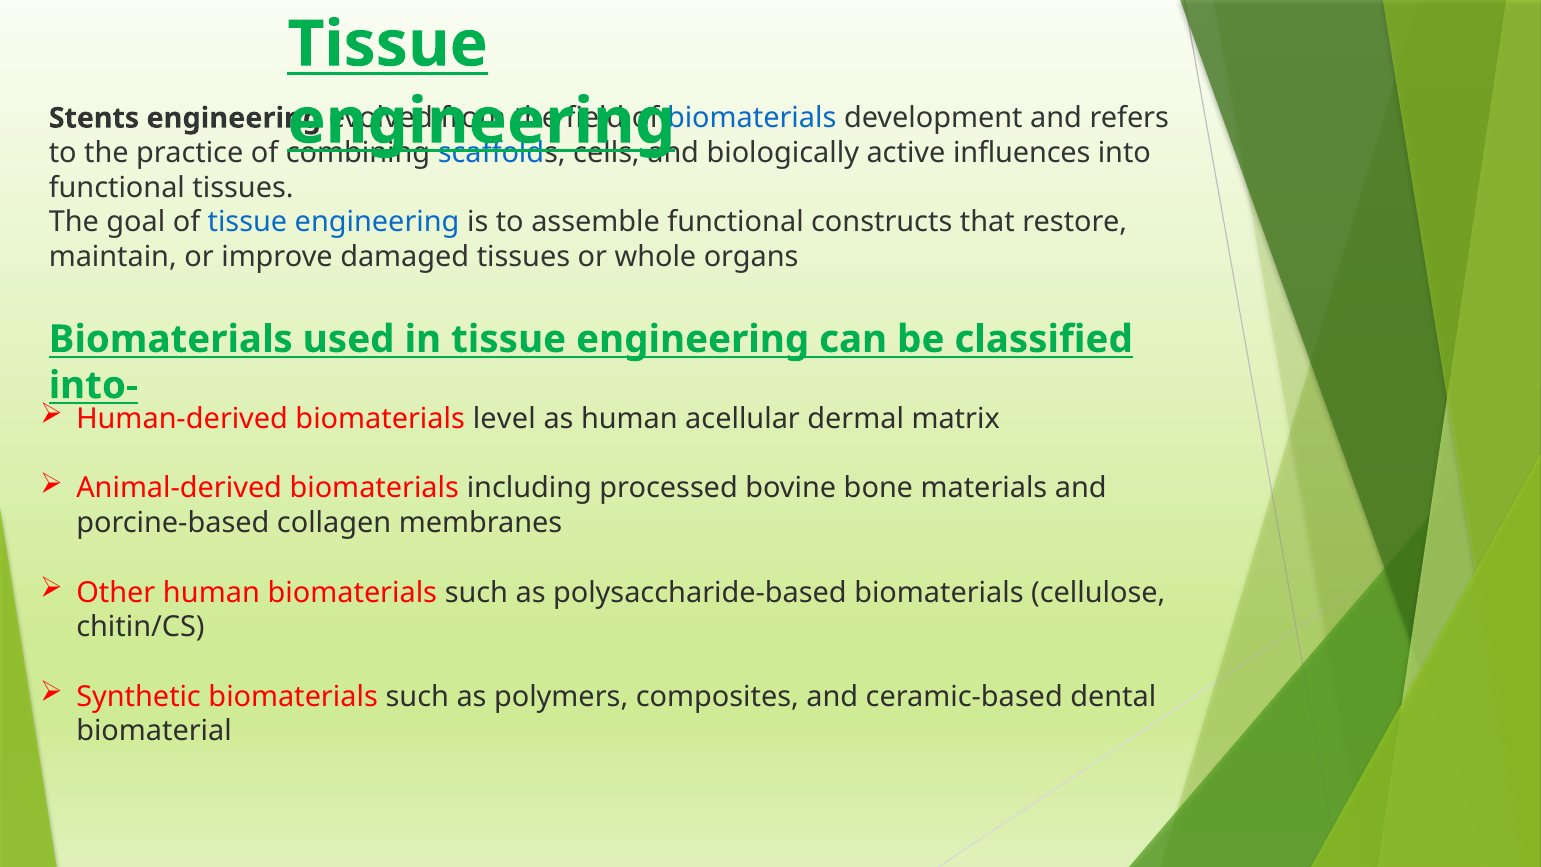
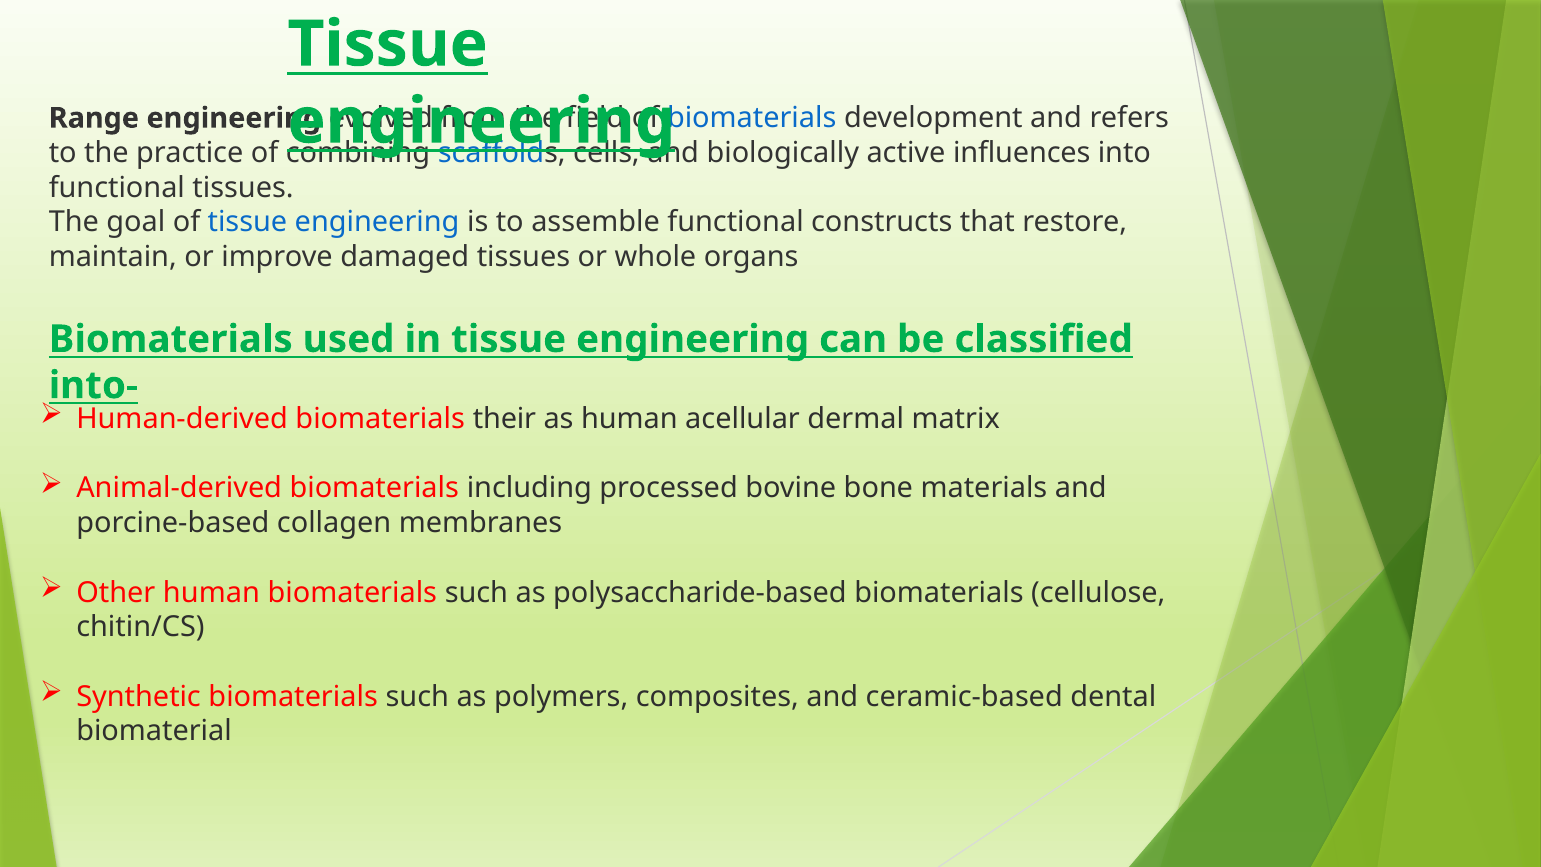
Stents: Stents -> Range (94, 118)
level: level -> their (504, 419)
